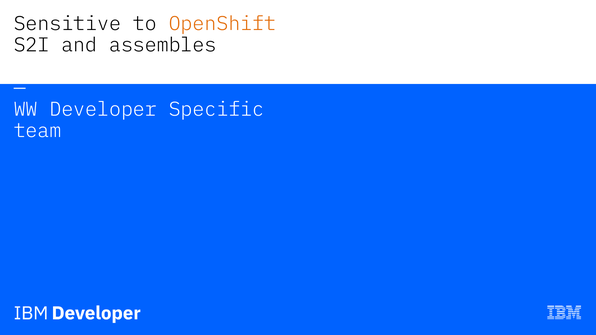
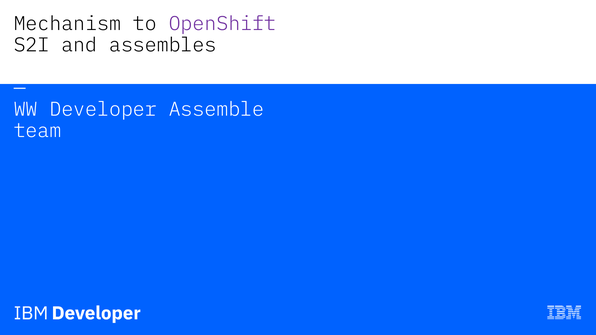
Sensitive: Sensitive -> Mechanism (67, 24)
OpenShift colour: orange -> purple (222, 24)
Specific: Specific -> Assemble (216, 109)
